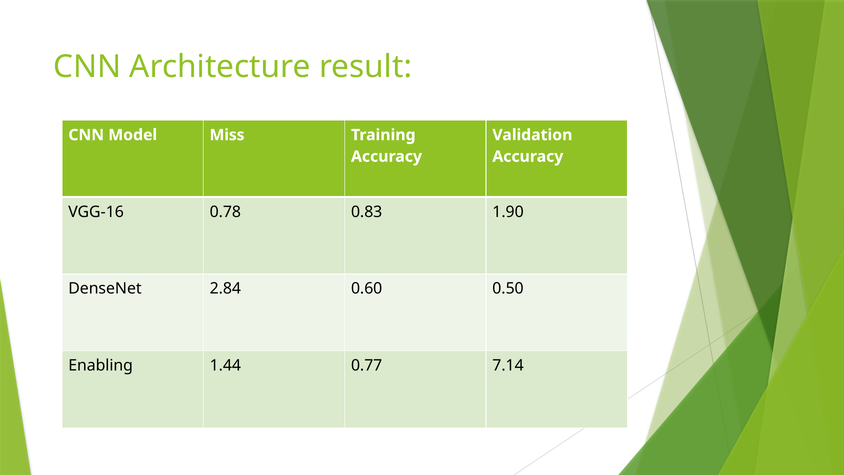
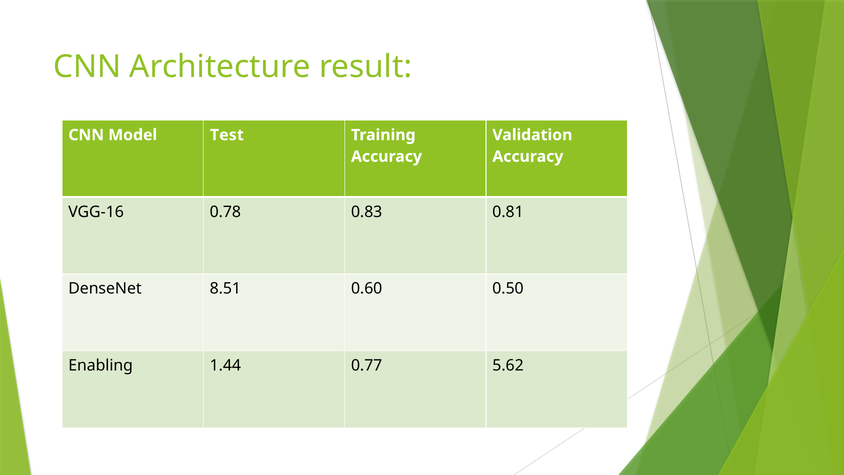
Miss: Miss -> Test (227, 135)
1.90: 1.90 -> 0.81 (508, 212)
2.84: 2.84 -> 8.51 (225, 289)
7.14: 7.14 -> 5.62 (508, 365)
